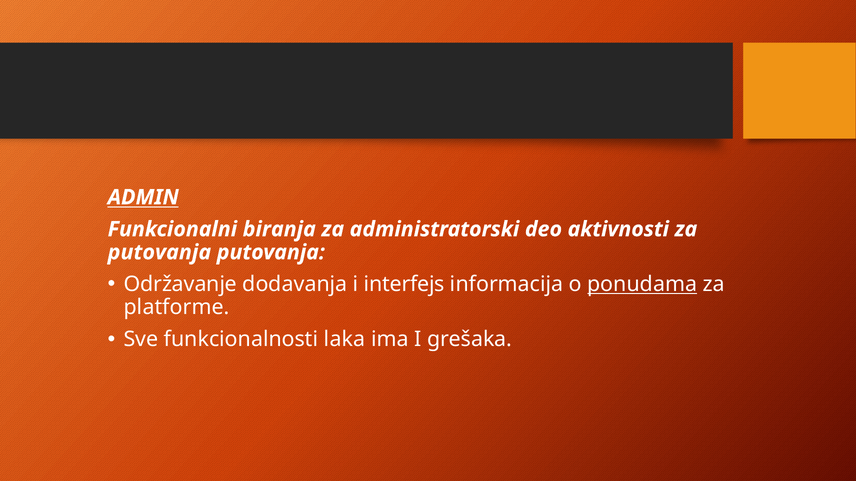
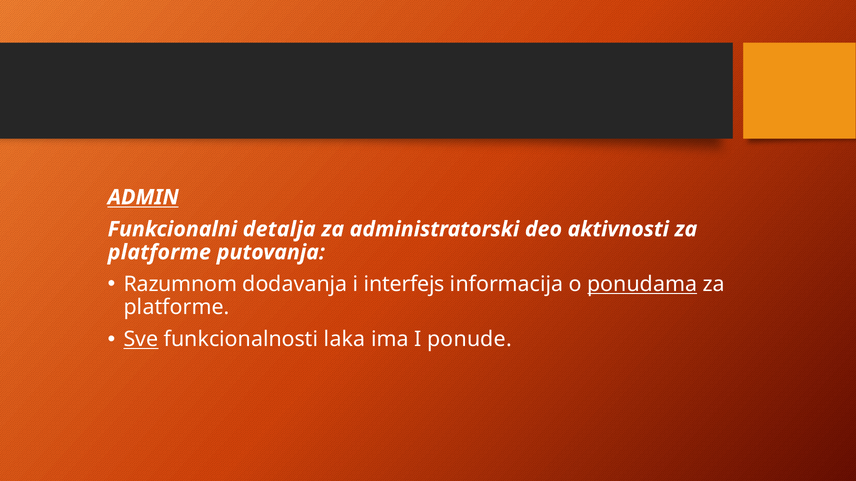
biranja: biranja -> detalja (279, 229)
putovanja: putovanja -> platforme (159, 253)
Održavanje: Održavanje -> Razumnom (180, 285)
Sve underline: none -> present (141, 340)
grešaka: grešaka -> ponude (469, 340)
